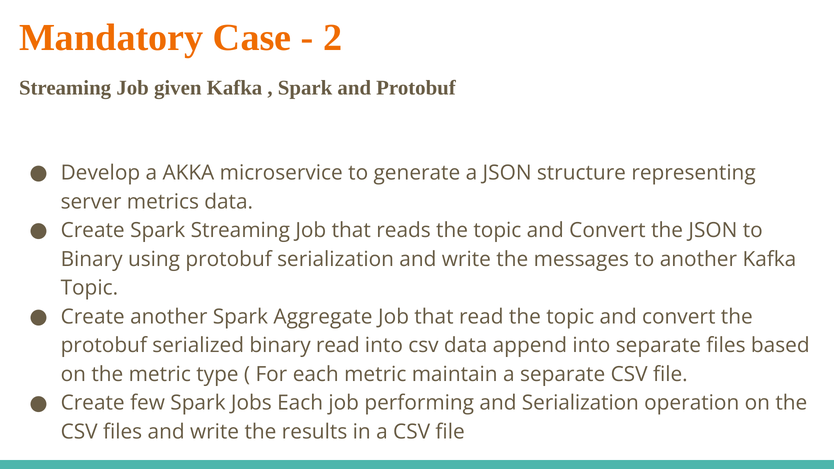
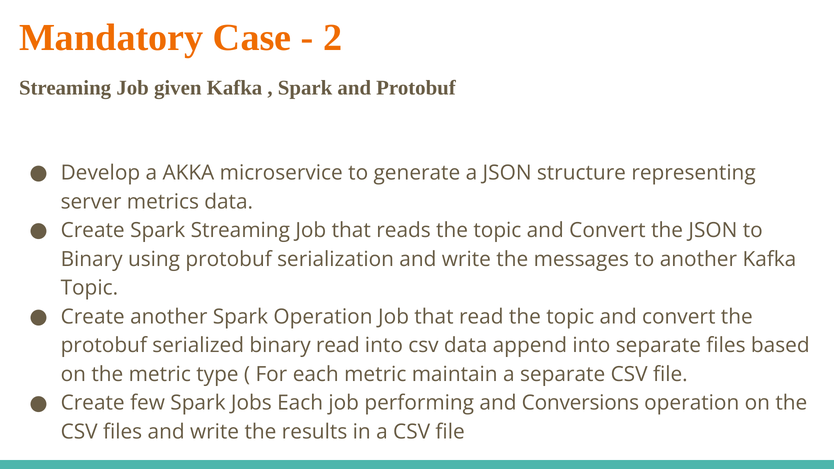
Spark Aggregate: Aggregate -> Operation (323, 317)
and Serialization: Serialization -> Conversions (580, 403)
